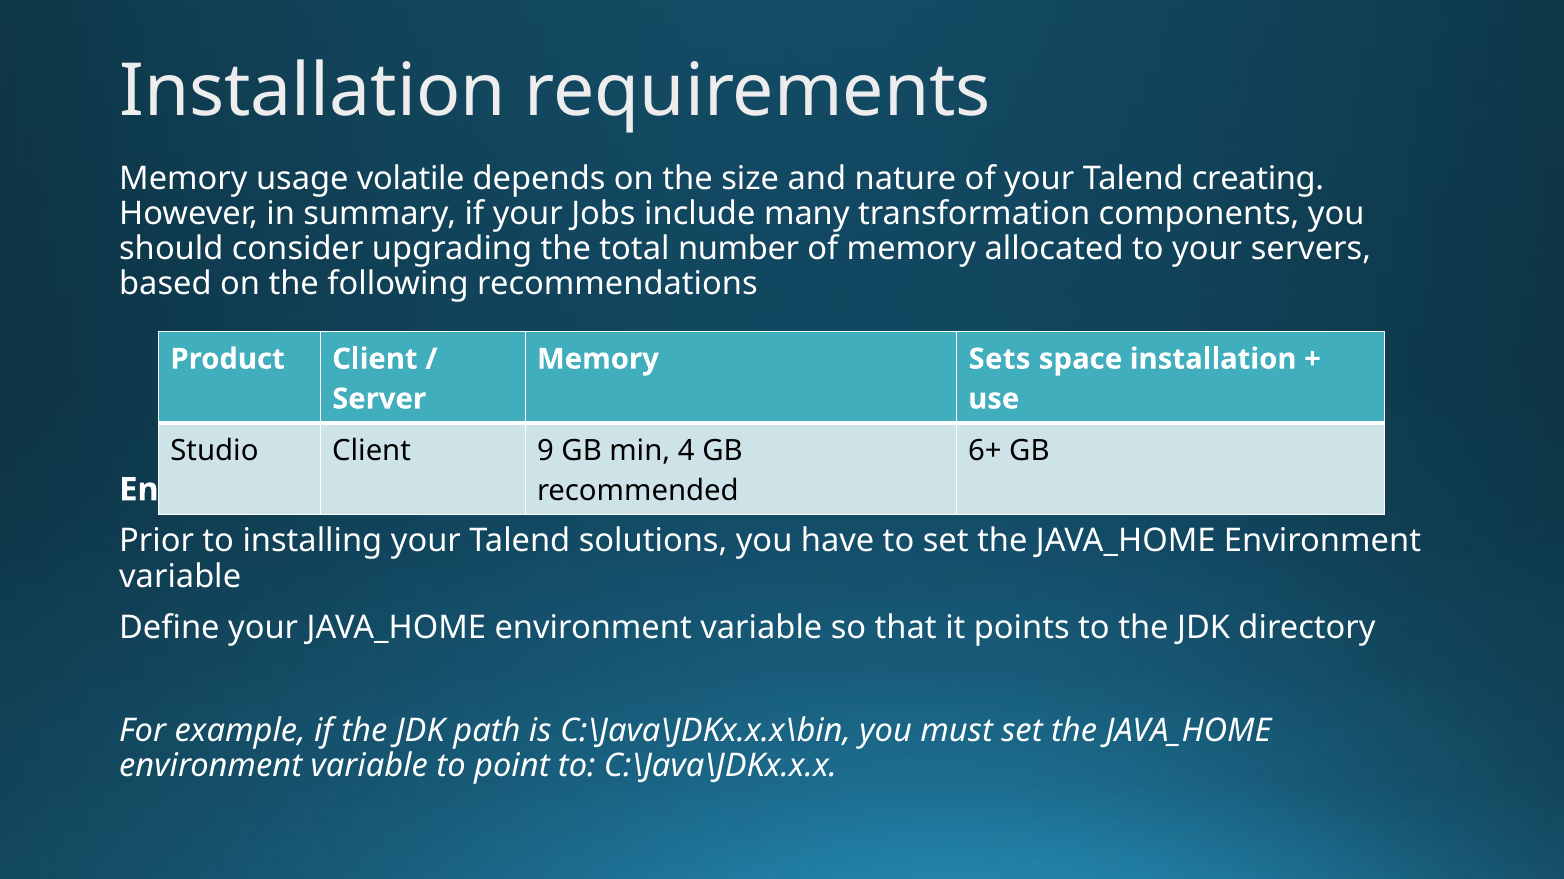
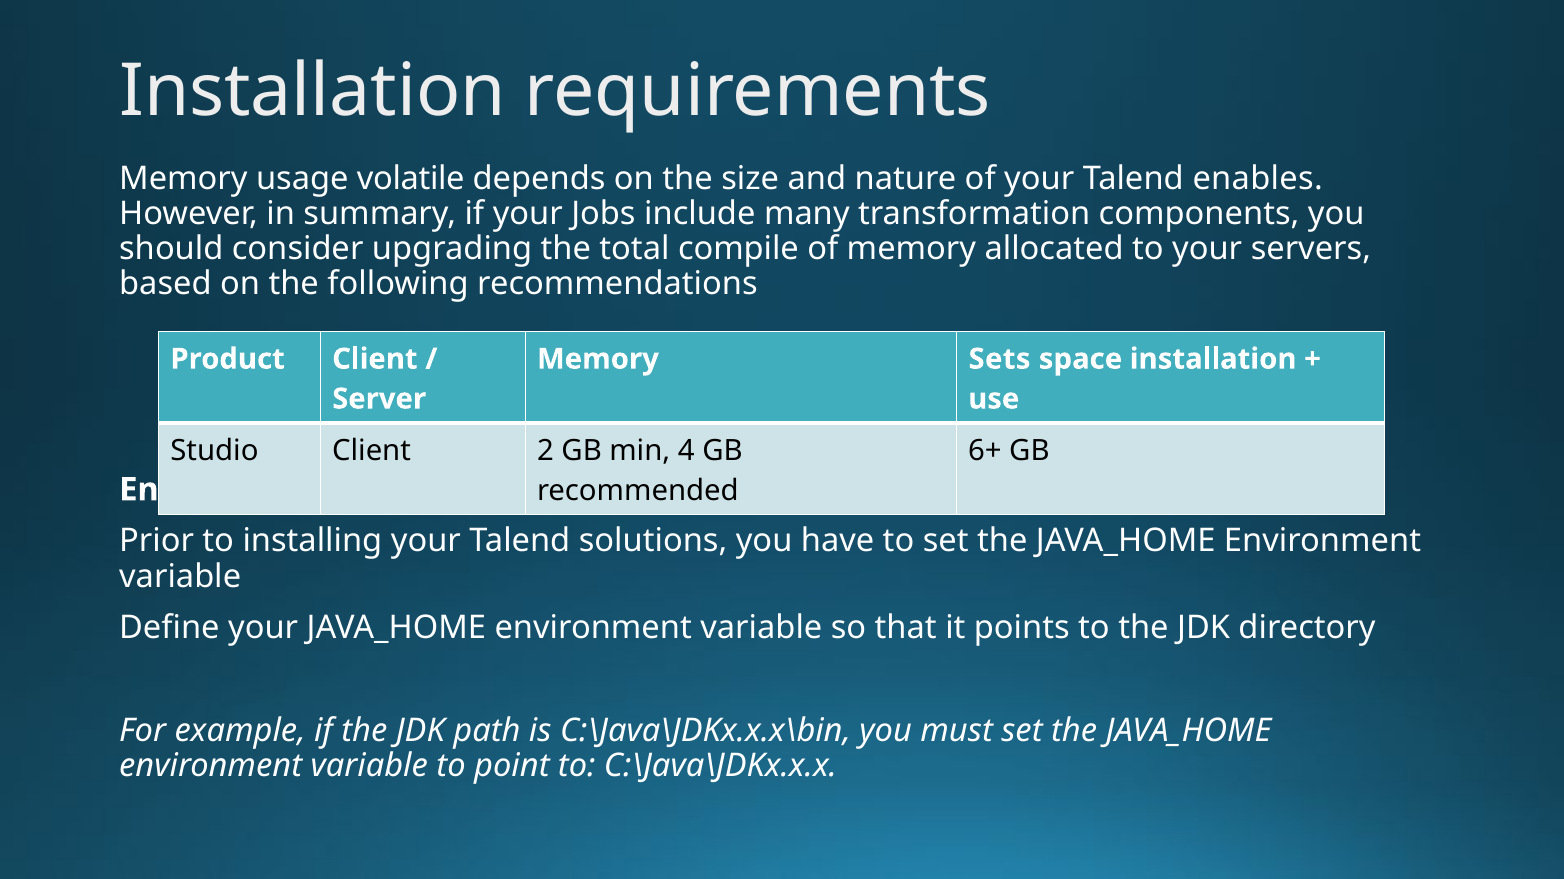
creating: creating -> enables (1258, 179)
number: number -> compile (738, 249)
9: 9 -> 2 (545, 451)
